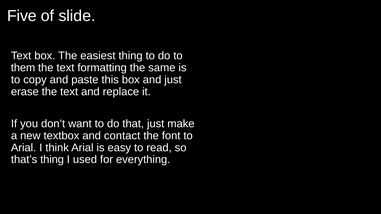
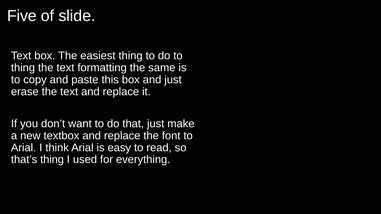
them: them -> thing (23, 68)
textbox and contact: contact -> replace (122, 136)
